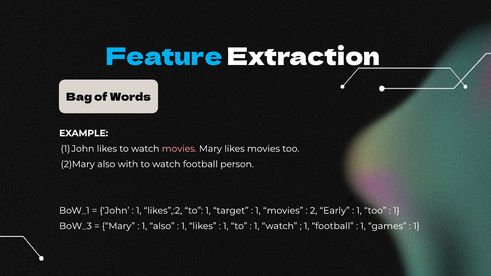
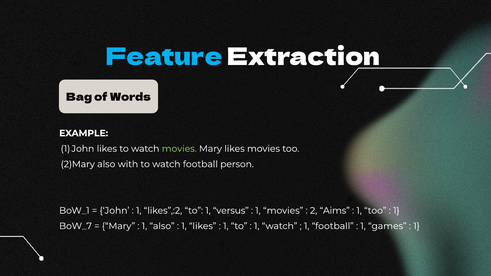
movies colour: pink -> light green (179, 149)
target: target -> versus (231, 211)
Early: Early -> Aims (335, 211)
BoW_3: BoW_3 -> BoW_7 (76, 226)
